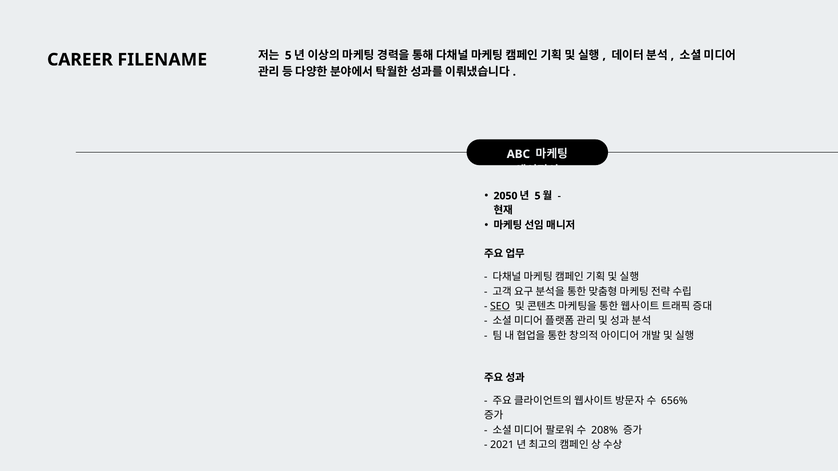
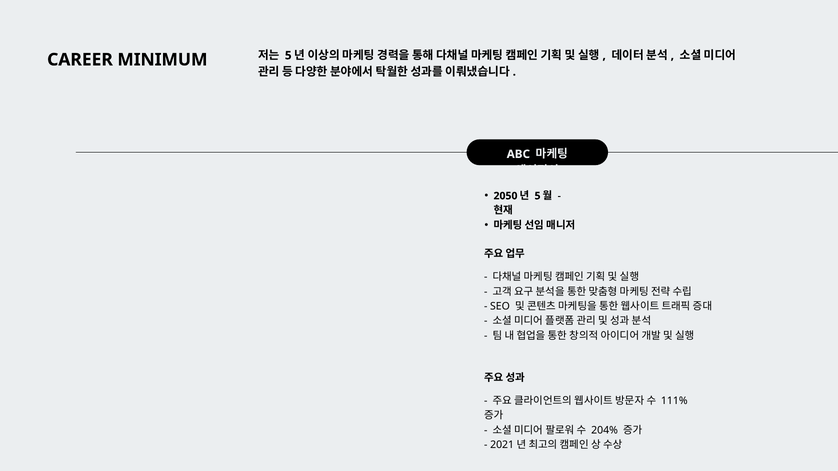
FILENAME: FILENAME -> MINIMUM (162, 60)
SEO underline: present -> none (500, 307)
656%: 656% -> 111% (674, 401)
208%: 208% -> 204% (605, 430)
